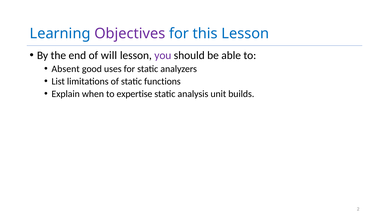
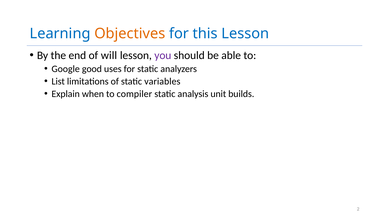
Objectives colour: purple -> orange (130, 33)
Absent: Absent -> Google (66, 69)
functions: functions -> variables (162, 81)
expertise: expertise -> compiler (134, 94)
